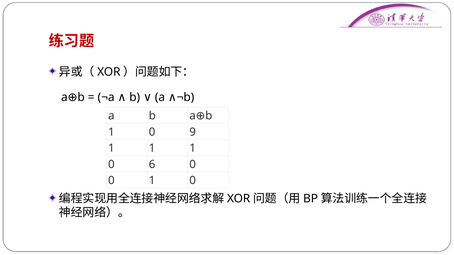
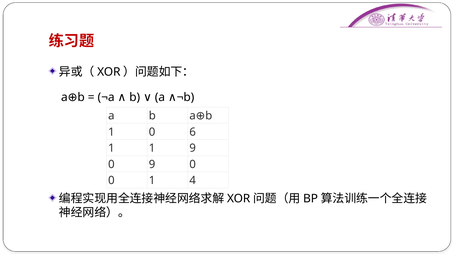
9: 9 -> 6 (193, 132)
1 1 1: 1 -> 9 (193, 148)
0 6: 6 -> 9 (152, 165)
0 1 0: 0 -> 4 (193, 181)
